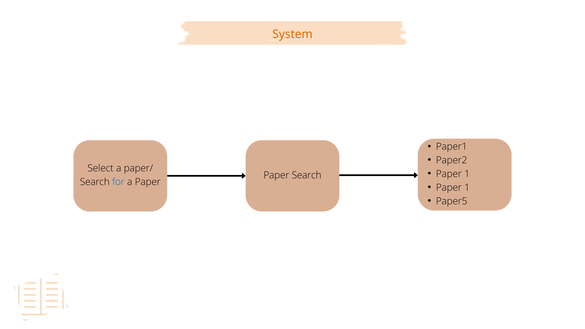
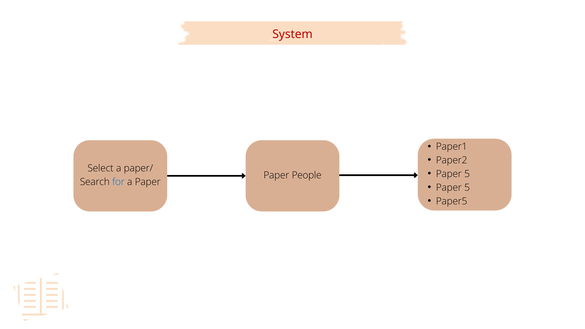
System colour: orange -> red (293, 34)
1: 1 -> 5 (467, 174)
Paper Search: Search -> People (307, 175)
1: 1 -> 5 (467, 188)
